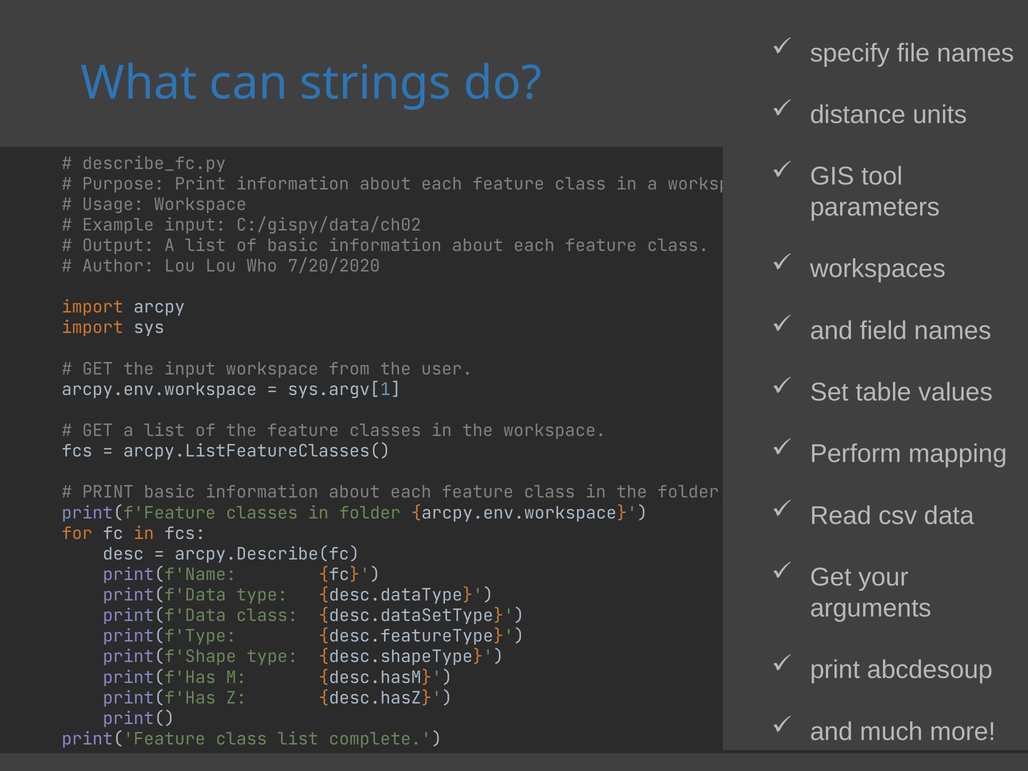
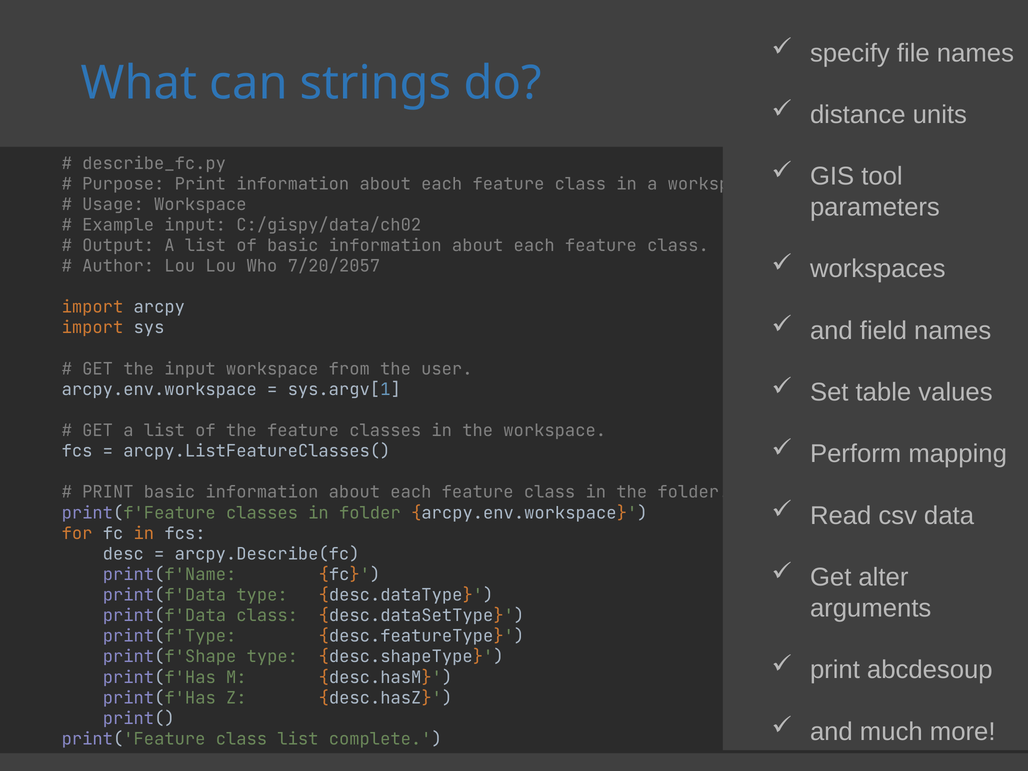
7/20/2020: 7/20/2020 -> 7/20/2057 (334, 266)
your: your -> alter (883, 577)
